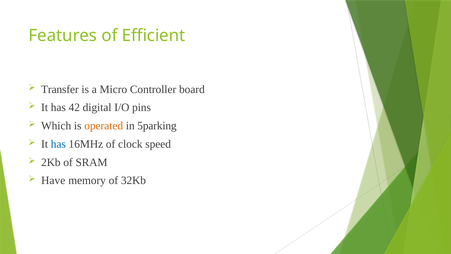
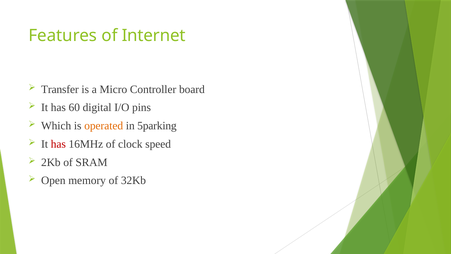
Efficient: Efficient -> Internet (154, 36)
42: 42 -> 60 (74, 107)
has colour: blue -> red (58, 144)
Have: Have -> Open (53, 180)
